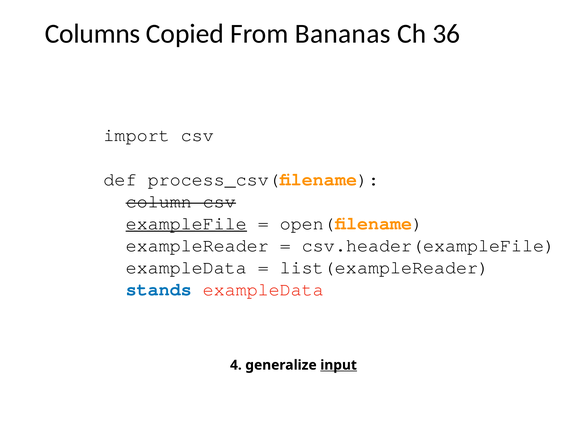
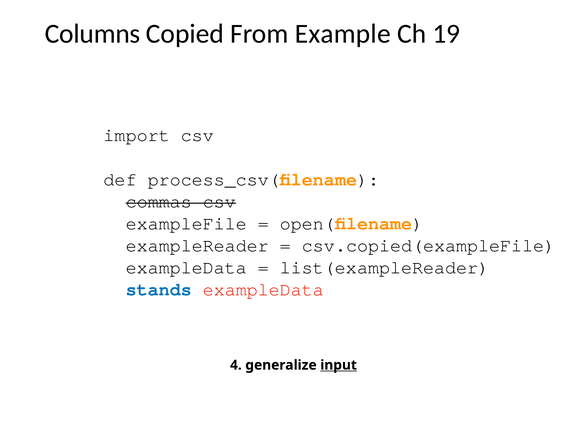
Bananas: Bananas -> Example (343, 34)
36: 36 -> 19 (446, 34)
column: column -> commas (159, 201)
exampleFile underline: present -> none (186, 223)
csv.header(exampleFile: csv.header(exampleFile -> csv.copied(exampleFile (429, 245)
